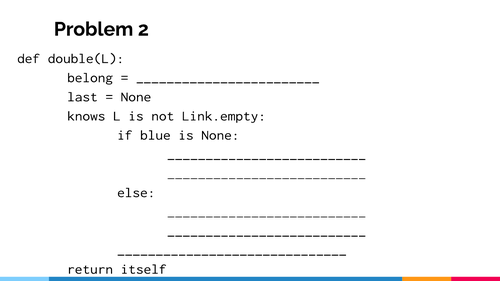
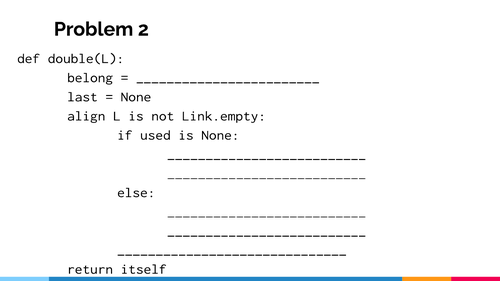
knows: knows -> align (86, 116)
blue: blue -> used (155, 135)
